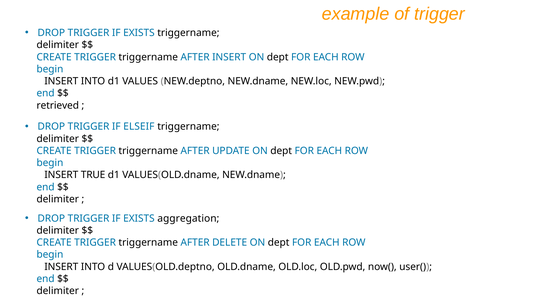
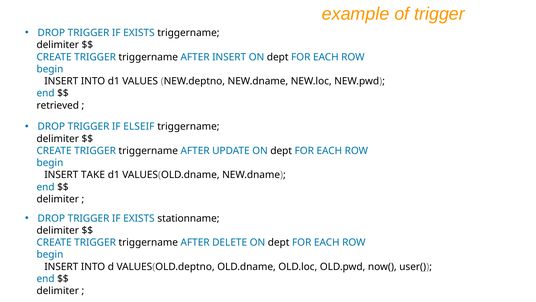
TRUE: TRUE -> TAKE (93, 175)
aggregation: aggregation -> stationname (188, 218)
